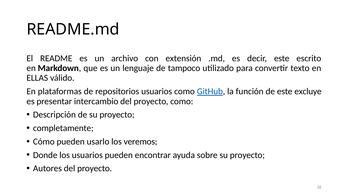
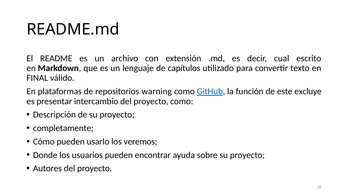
decir este: este -> cual (282, 58)
tampoco: tampoco -> capítulos (184, 68)
ELLAS: ELLAS -> FINAL (37, 78)
repositorios usuarios: usuarios -> warning (157, 91)
